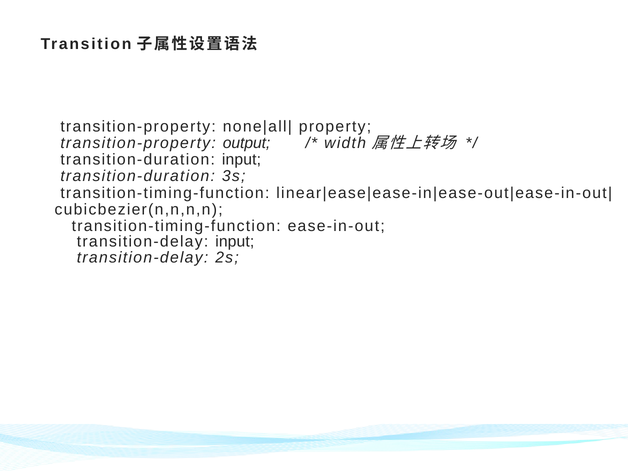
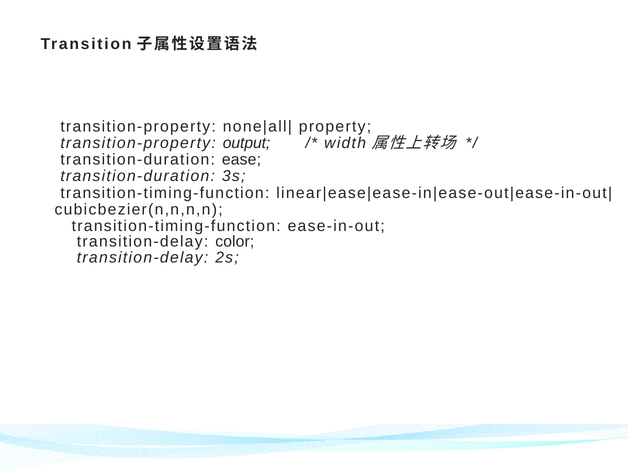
transition-duration input: input -> ease (241, 160)
transition-delay input: input -> color (235, 242)
